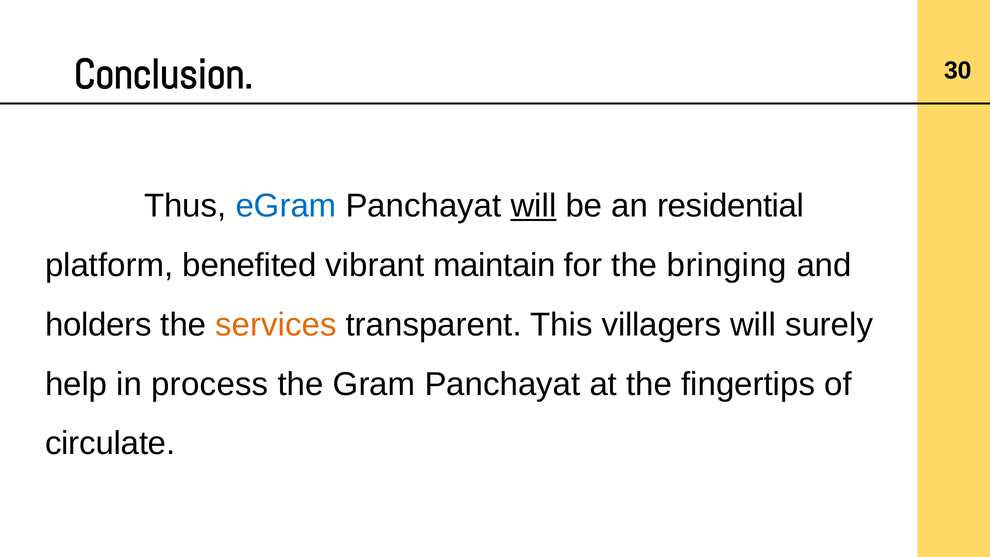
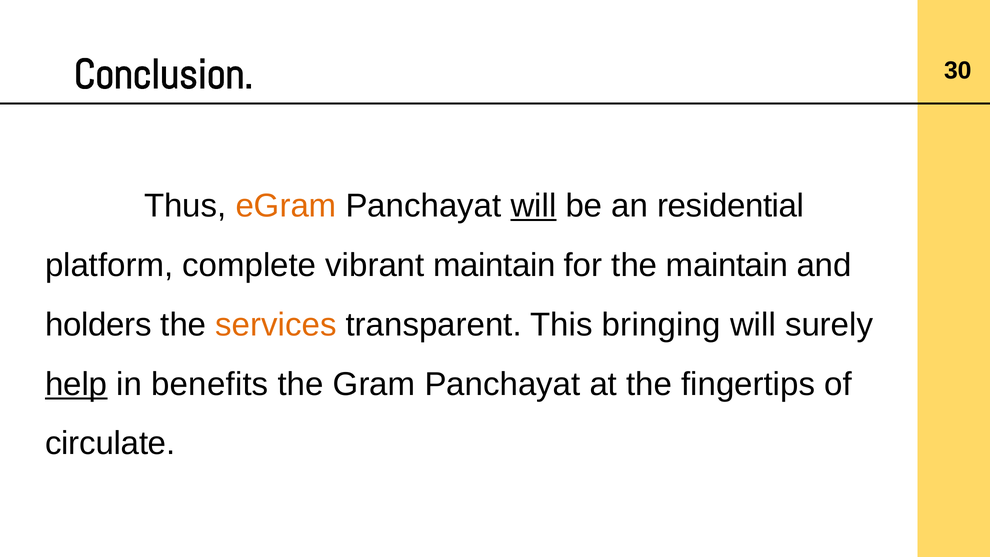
eGram colour: blue -> orange (286, 206)
benefited: benefited -> complete (249, 265)
the bringing: bringing -> maintain (727, 265)
villagers: villagers -> bringing (661, 325)
help underline: none -> present (76, 384)
process: process -> benefits (210, 384)
